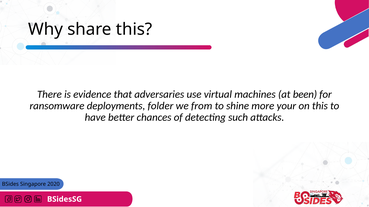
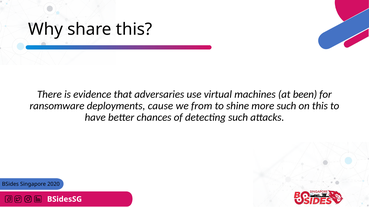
folder: folder -> cause (160, 106)
more your: your -> such (286, 106)
